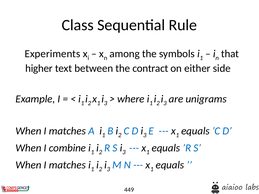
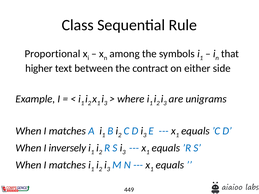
Experiments: Experiments -> Proportional (52, 54)
combine: combine -> inversely (67, 148)
